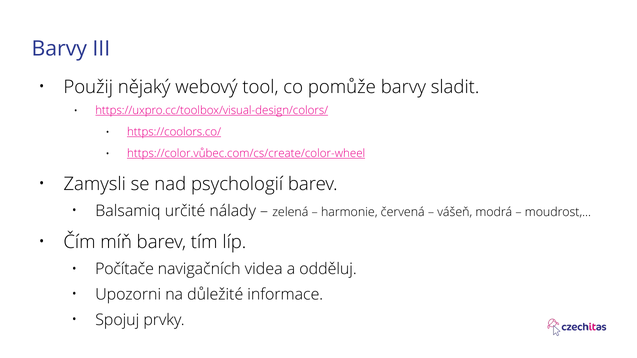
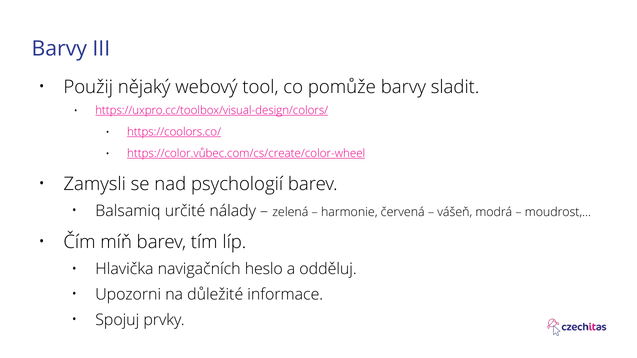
Počítače: Počítače -> Hlavička (124, 269)
videa: videa -> heslo (264, 269)
